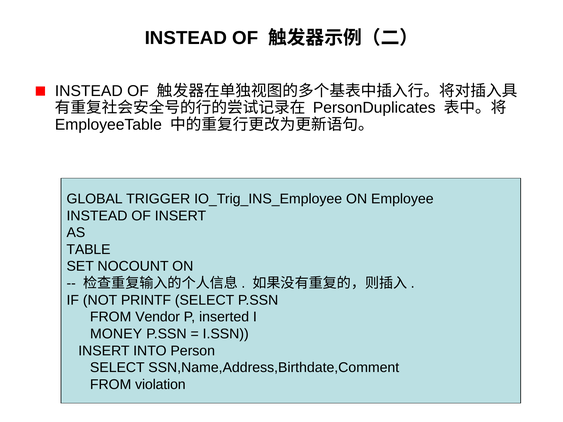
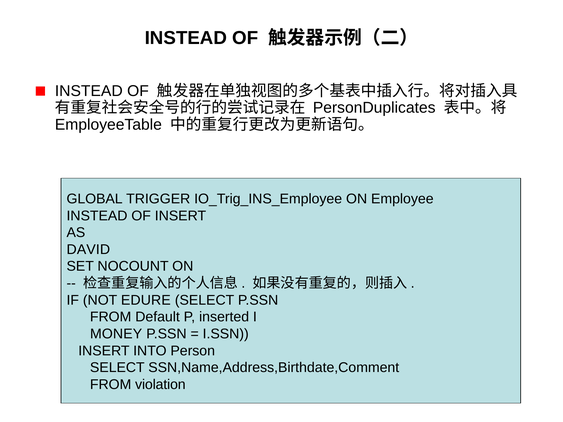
TABLE: TABLE -> DAVID (88, 250)
PRINTF: PRINTF -> EDURE (146, 300)
Vendor: Vendor -> Default (158, 317)
